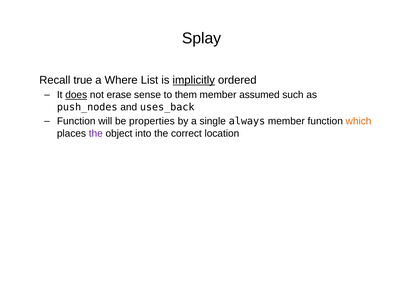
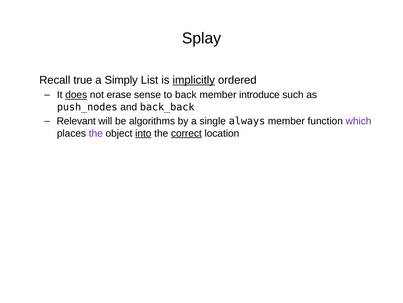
Where: Where -> Simply (121, 80)
them: them -> back (186, 95)
assumed: assumed -> introduce (259, 95)
uses_back: uses_back -> back_back (167, 107)
Function: Function -> Relevant (76, 121)
properties: properties -> algorithms (152, 121)
which colour: orange -> purple (359, 121)
into underline: none -> present (143, 133)
correct underline: none -> present (186, 133)
